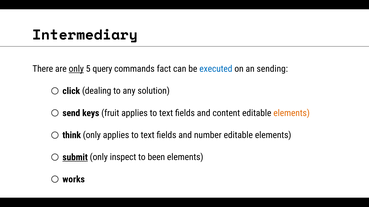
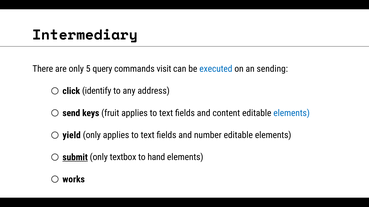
only underline: present -> none (76, 69)
fact: fact -> visit (164, 69)
dealing: dealing -> identify (97, 91)
solution: solution -> address (154, 91)
elements colour: orange -> blue (292, 113)
think: think -> yield (72, 135)
inspect: inspect -> textbox (123, 158)
been: been -> hand (156, 158)
